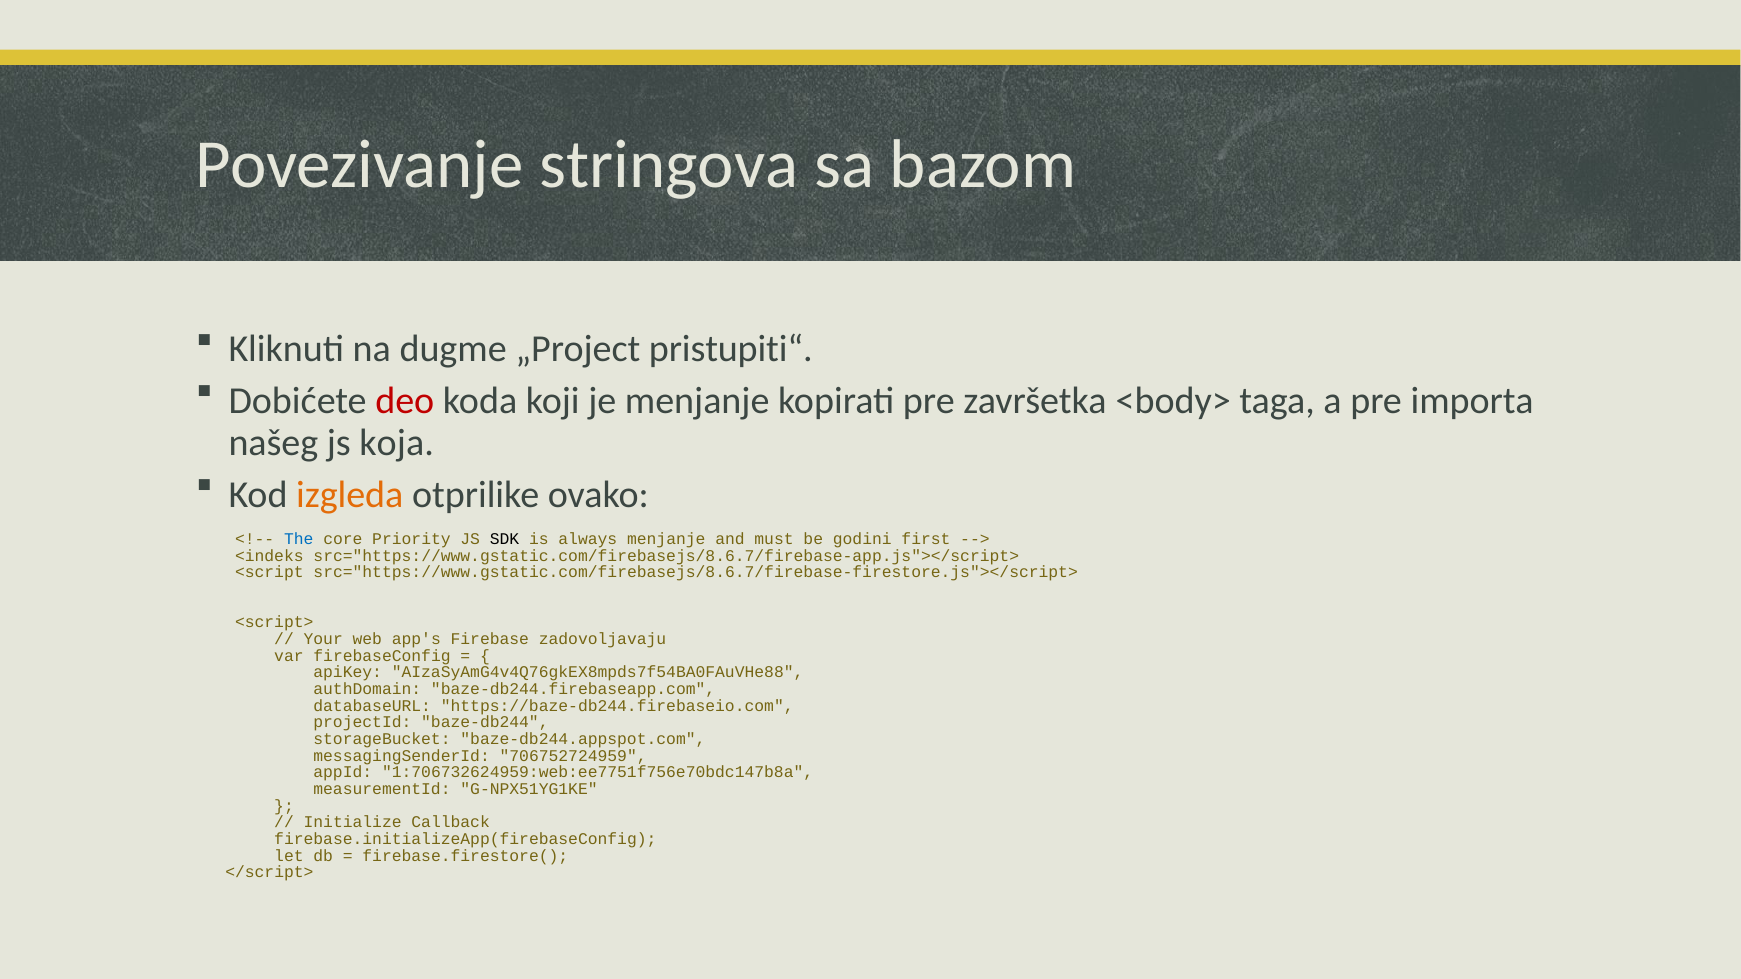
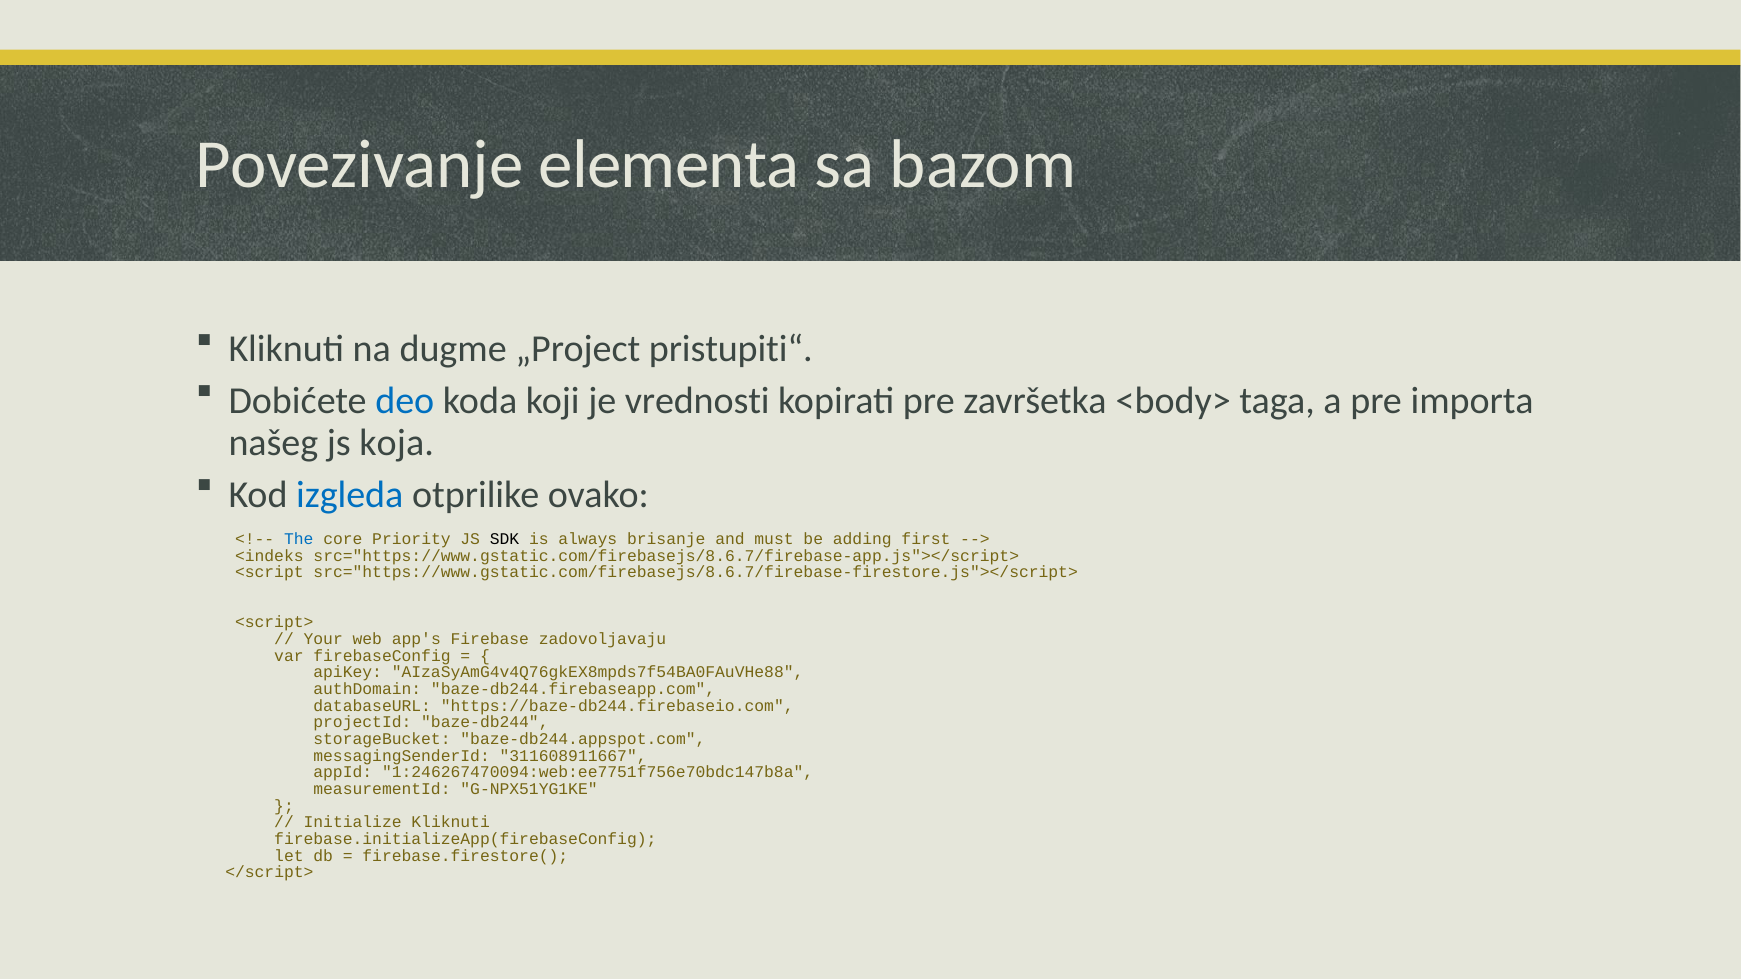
stringova: stringova -> elementa (669, 165)
deo colour: red -> blue (405, 401)
je menjanje: menjanje -> vrednosti (697, 401)
izgleda colour: orange -> blue (350, 495)
always menjanje: menjanje -> brisanje (666, 539)
godini: godini -> adding (862, 539)
706752724959: 706752724959 -> 311608911667 (573, 756)
1:706732624959:web:ee7751f756e70bdc147b8a: 1:706732624959:web:ee7751f756e70bdc147b8a -> 1:246267470094:web:ee7751f756e70bdc147b8a (598, 773)
Initialize Callback: Callback -> Kliknuti (451, 823)
